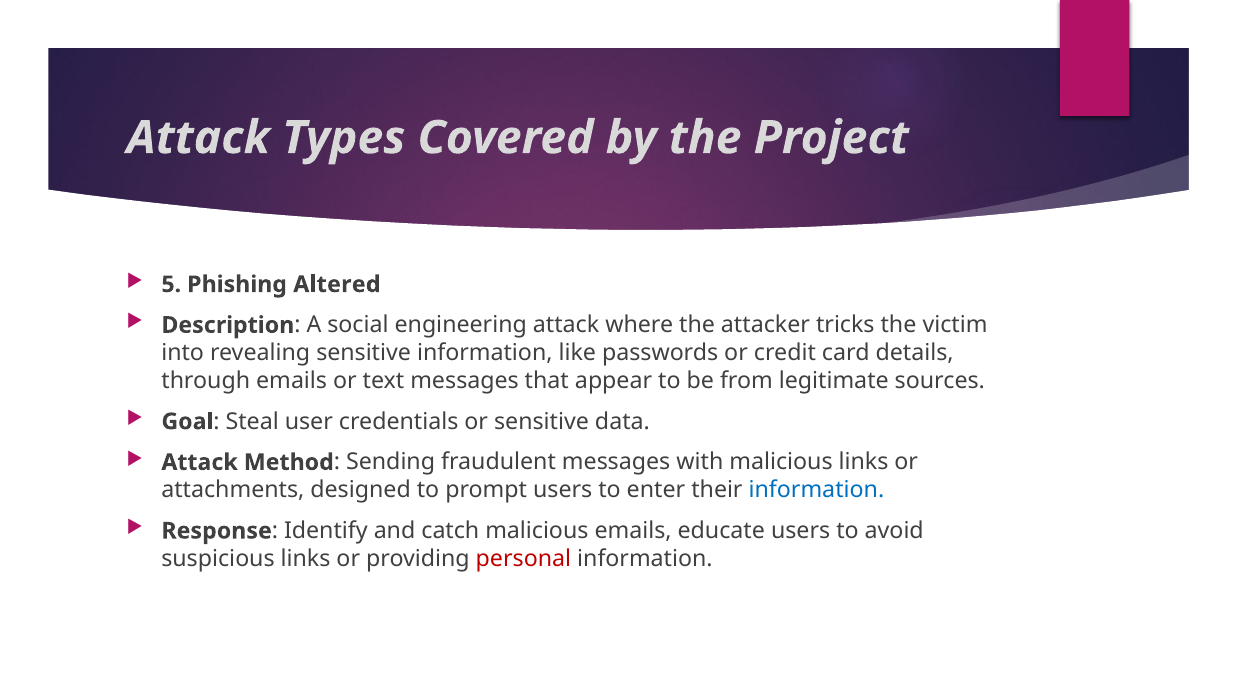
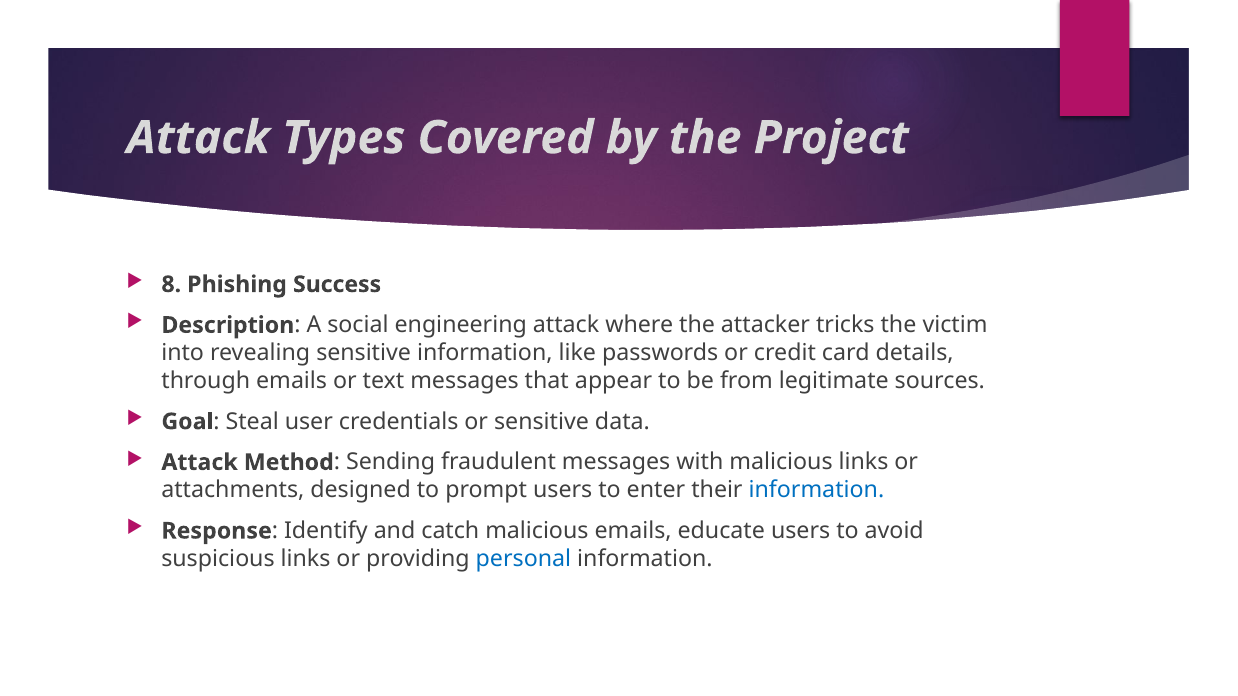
5: 5 -> 8 (171, 285)
Altered: Altered -> Success (337, 285)
personal colour: red -> blue (523, 559)
